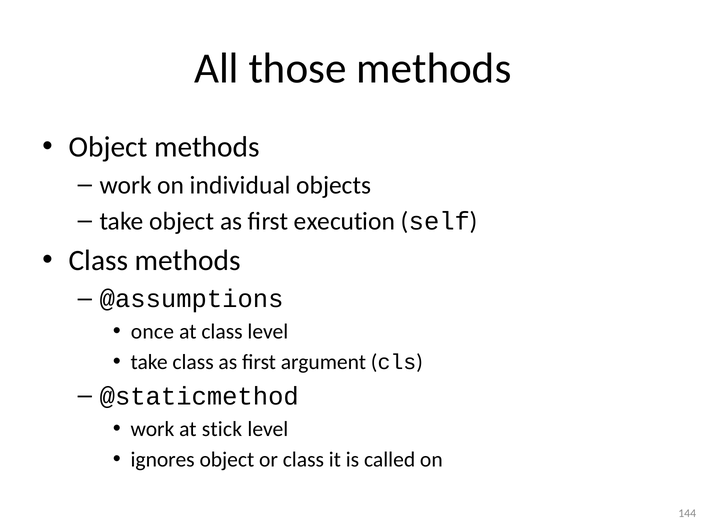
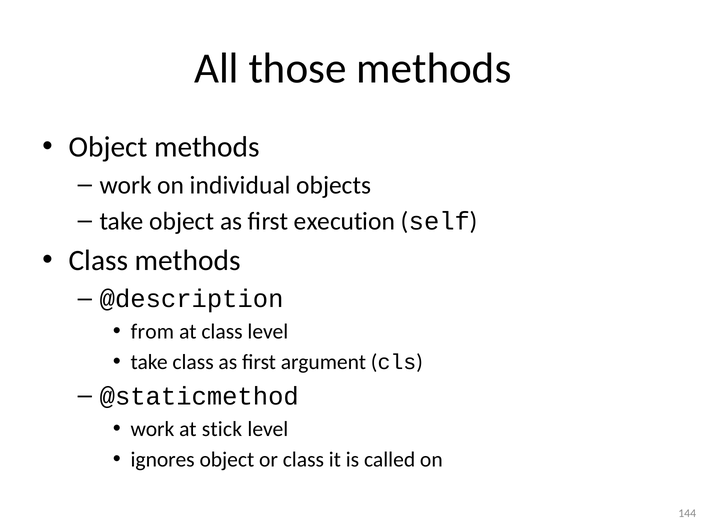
@assumptions: @assumptions -> @description (192, 299)
once: once -> from (152, 331)
